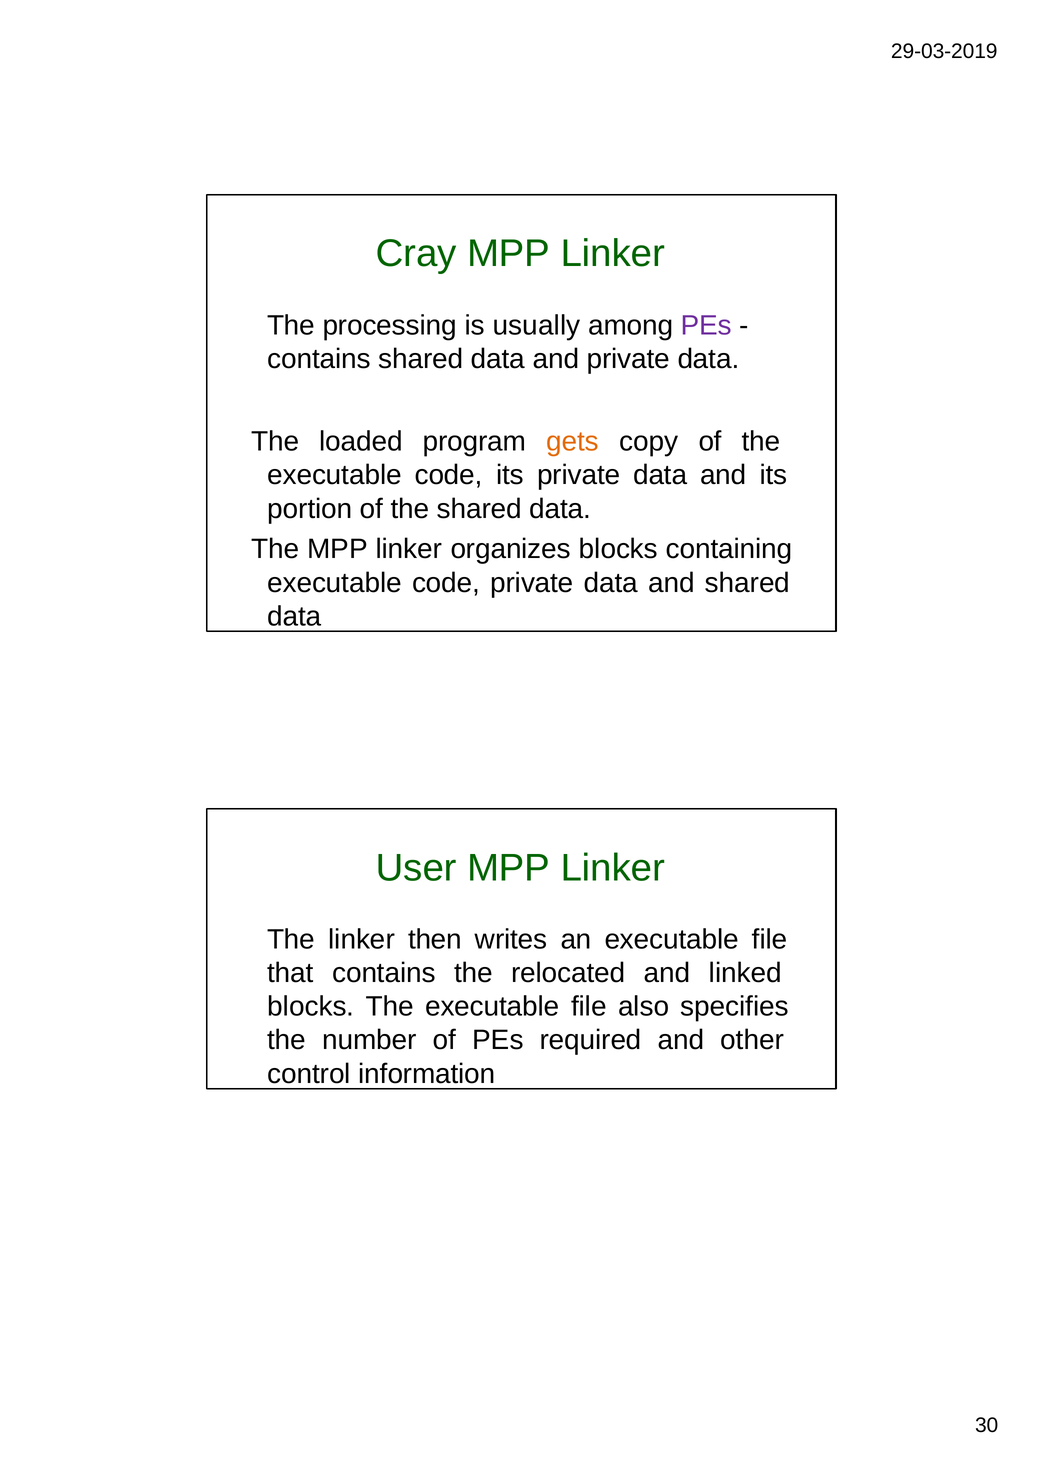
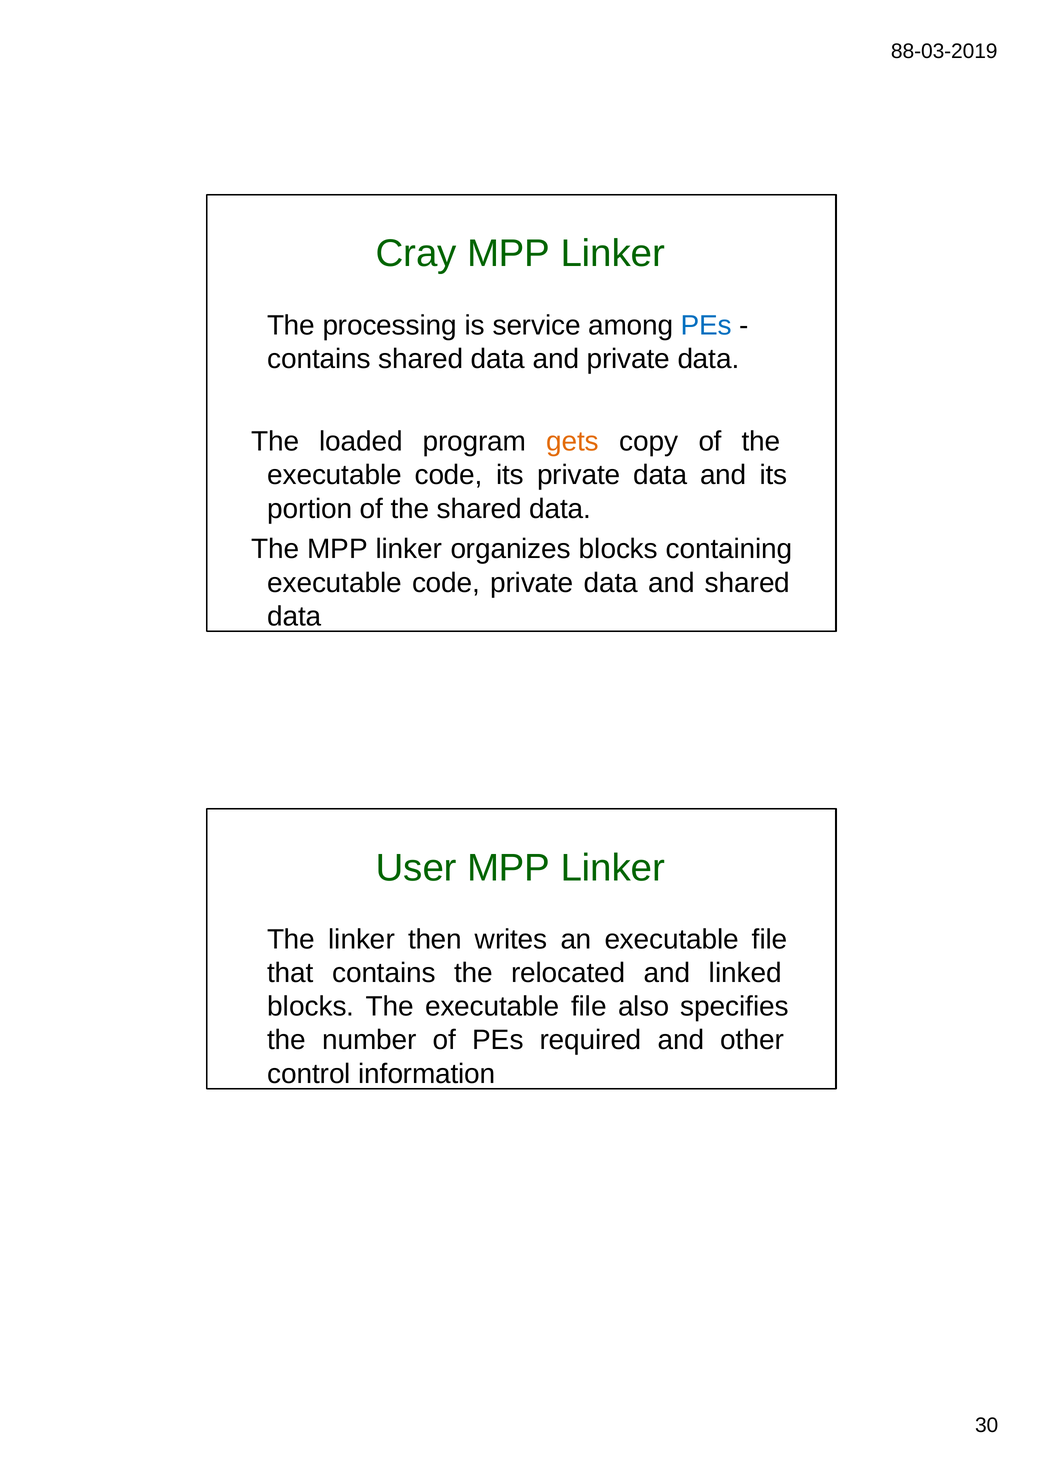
29-03-2019: 29-03-2019 -> 88-03-2019 (944, 51)
usually: usually -> service (537, 326)
PEs colour: purple -> blue (706, 326)
